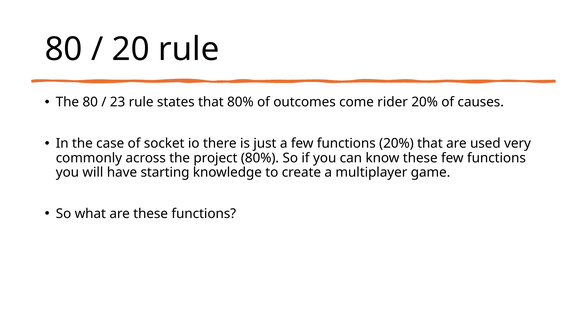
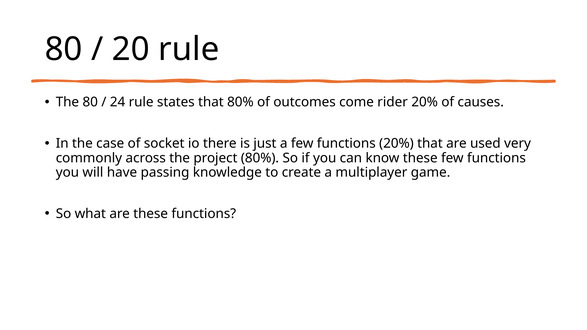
23: 23 -> 24 (118, 102)
starting: starting -> passing (165, 173)
